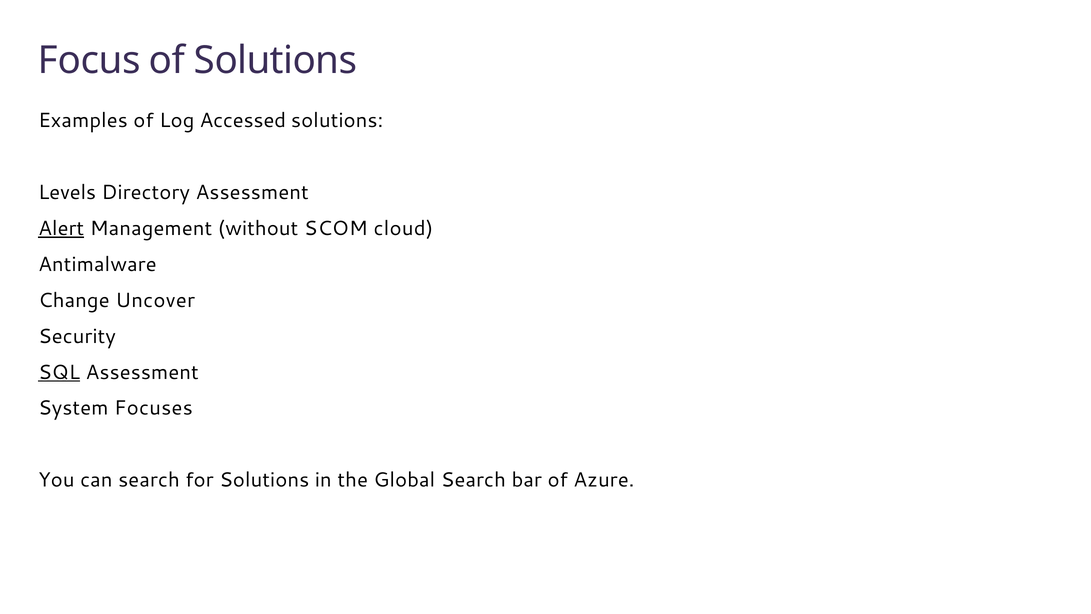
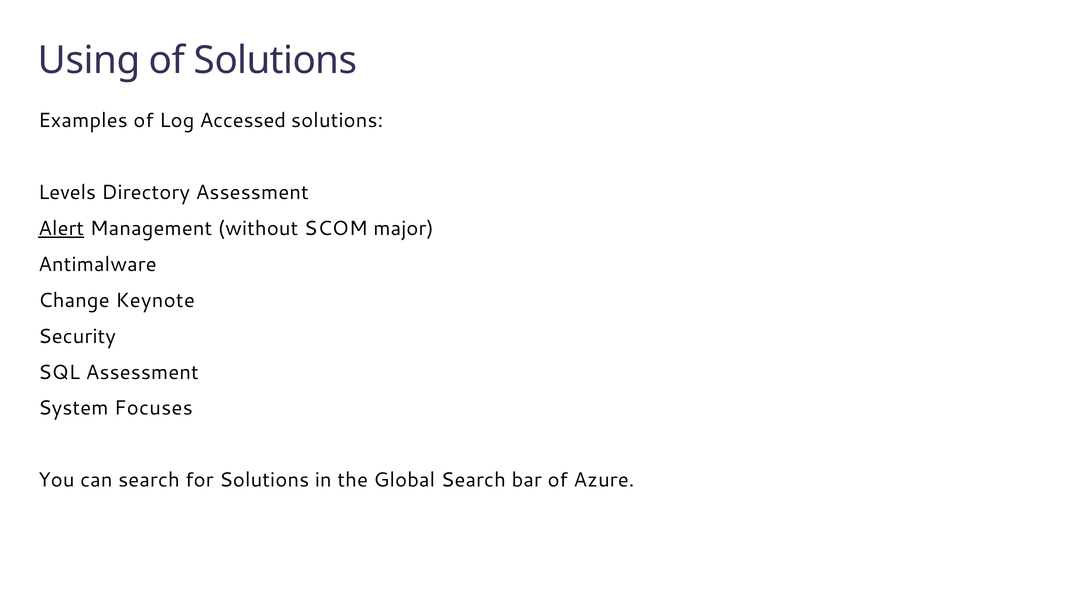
Focus: Focus -> Using (89, 61)
cloud: cloud -> major (404, 228)
Uncover: Uncover -> Keynote (155, 300)
SQL underline: present -> none (59, 372)
